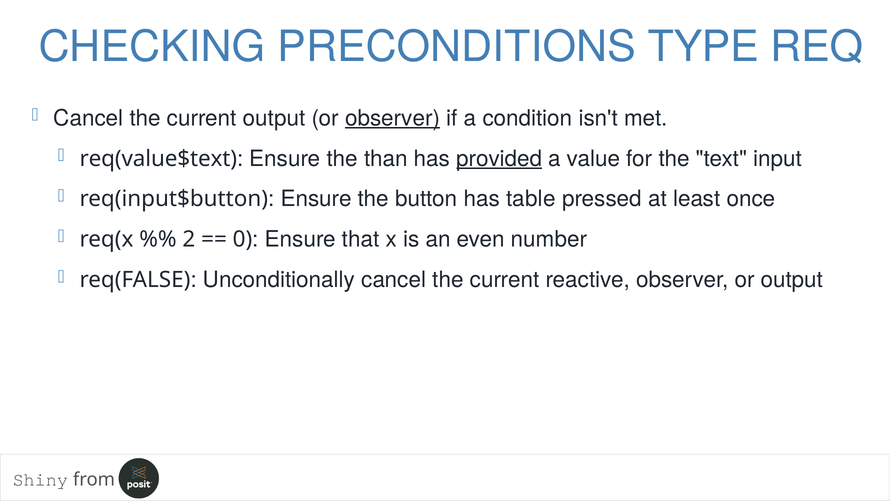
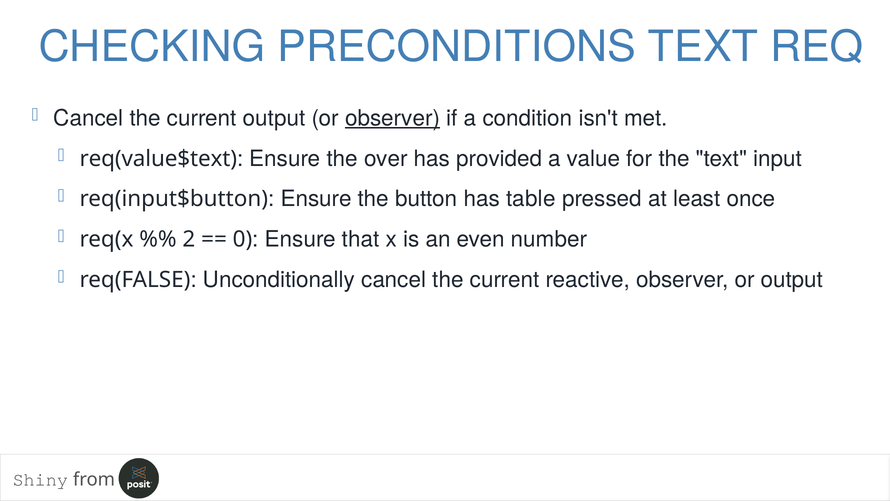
PRECONDITIONS TYPE: TYPE -> TEXT (703, 47)
than: than -> over (386, 158)
provided underline: present -> none (499, 158)
